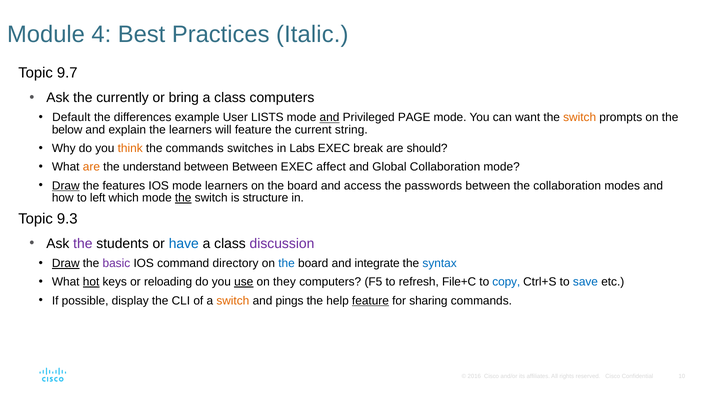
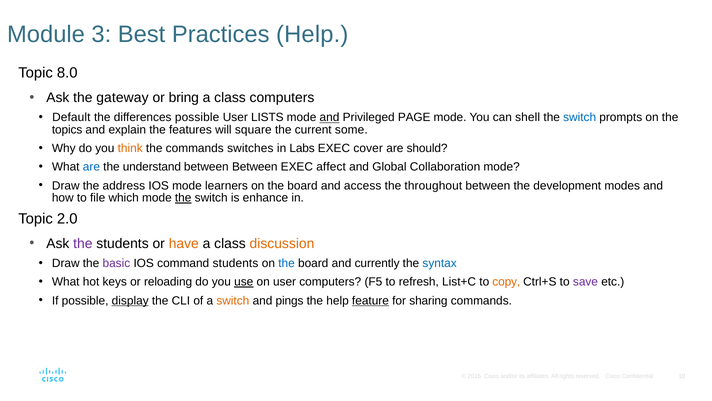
4: 4 -> 3 (101, 34)
Practices Italic: Italic -> Help (312, 34)
9.7: 9.7 -> 8.0 (67, 73)
currently: currently -> gateway (122, 98)
differences example: example -> possible (197, 117)
want: want -> shell (528, 117)
switch colour: orange -> blue (580, 117)
below: below -> topics (67, 130)
the learners: learners -> features (190, 130)
will feature: feature -> square (253, 130)
string: string -> some (351, 130)
break: break -> cover (368, 148)
are colour: orange -> blue (91, 167)
Draw underline: present -> none (66, 185)
features: features -> address (124, 185)
passwords: passwords -> throughout (433, 185)
the collaboration: collaboration -> development (567, 185)
left: left -> file (98, 198)
structure: structure -> enhance (265, 198)
9.3: 9.3 -> 2.0 (67, 219)
have colour: blue -> orange (184, 243)
discussion colour: purple -> orange (282, 243)
Draw underline: present -> none (66, 263)
command directory: directory -> students (236, 263)
integrate: integrate -> currently (377, 263)
hot underline: present -> none (91, 282)
on they: they -> user (285, 282)
File+C: File+C -> List+C (459, 282)
copy colour: blue -> orange (506, 282)
save colour: blue -> purple (585, 282)
display underline: none -> present (130, 300)
